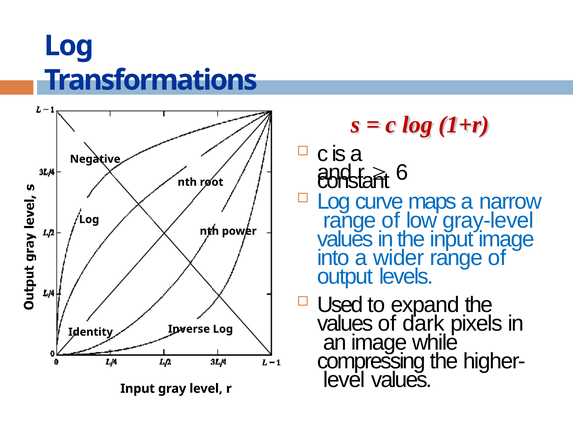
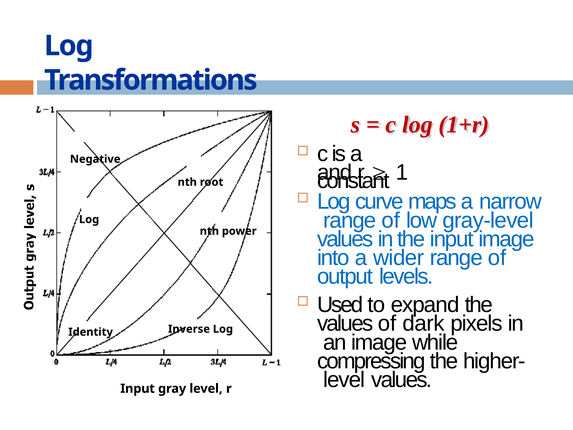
6: 6 -> 1 (402, 172)
